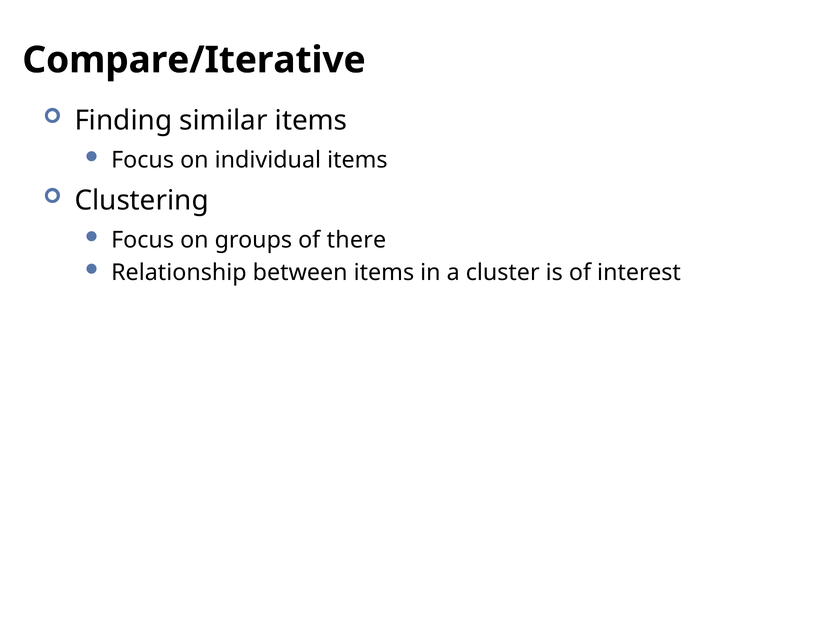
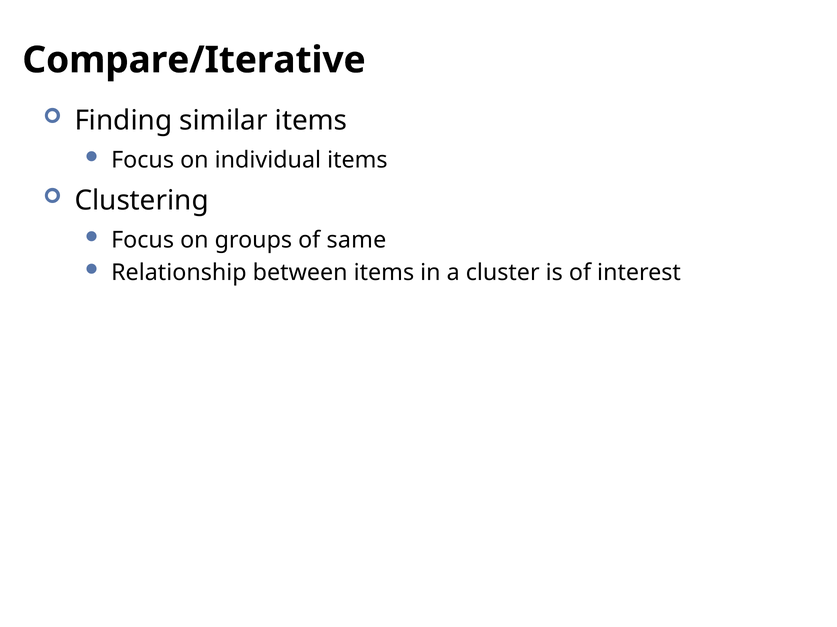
there: there -> same (356, 240)
